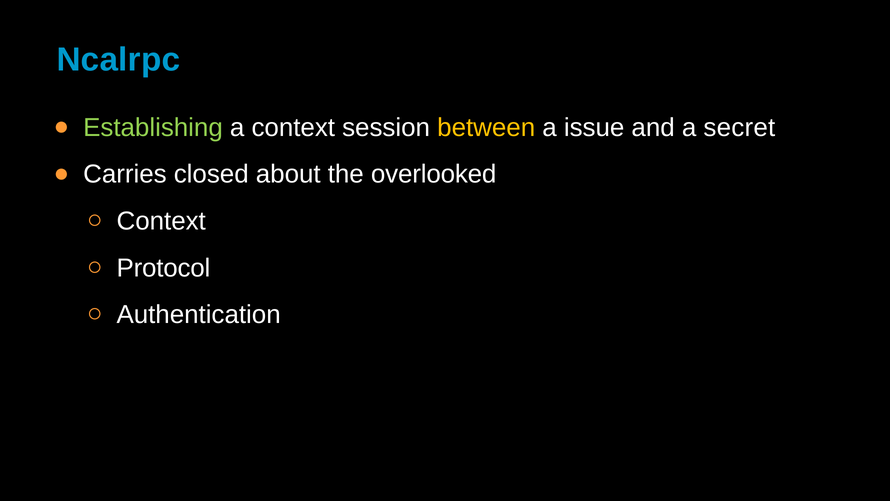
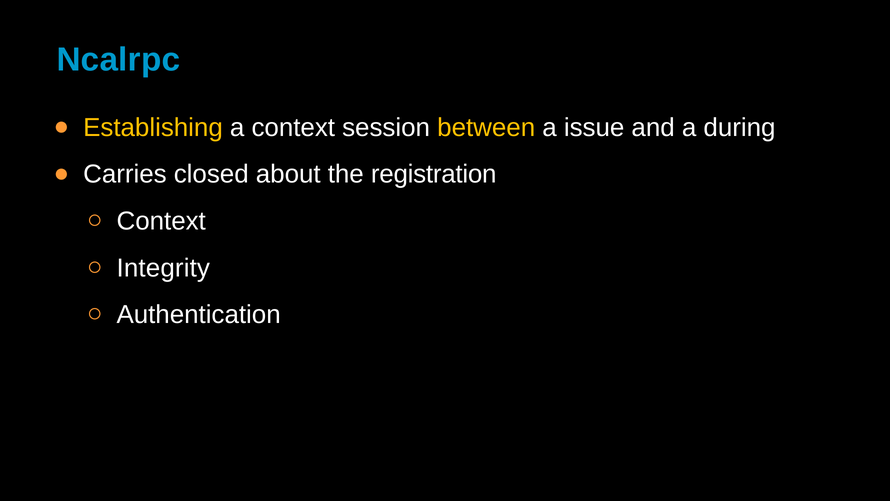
Establishing colour: light green -> yellow (153, 128)
secret: secret -> during (739, 128)
overlooked: overlooked -> registration (434, 174)
Protocol: Protocol -> Integrity (163, 268)
